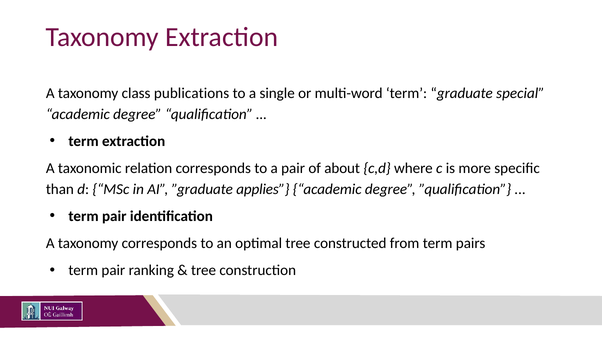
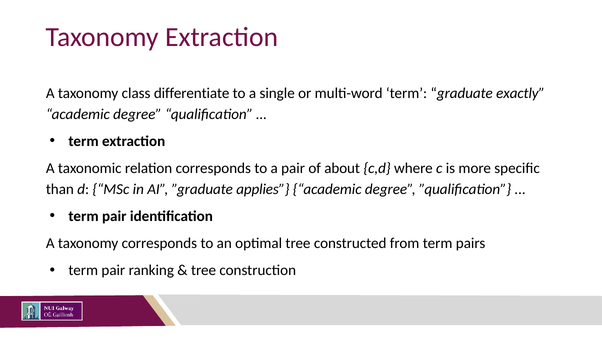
publications: publications -> differentiate (192, 93)
special: special -> exactly (521, 93)
